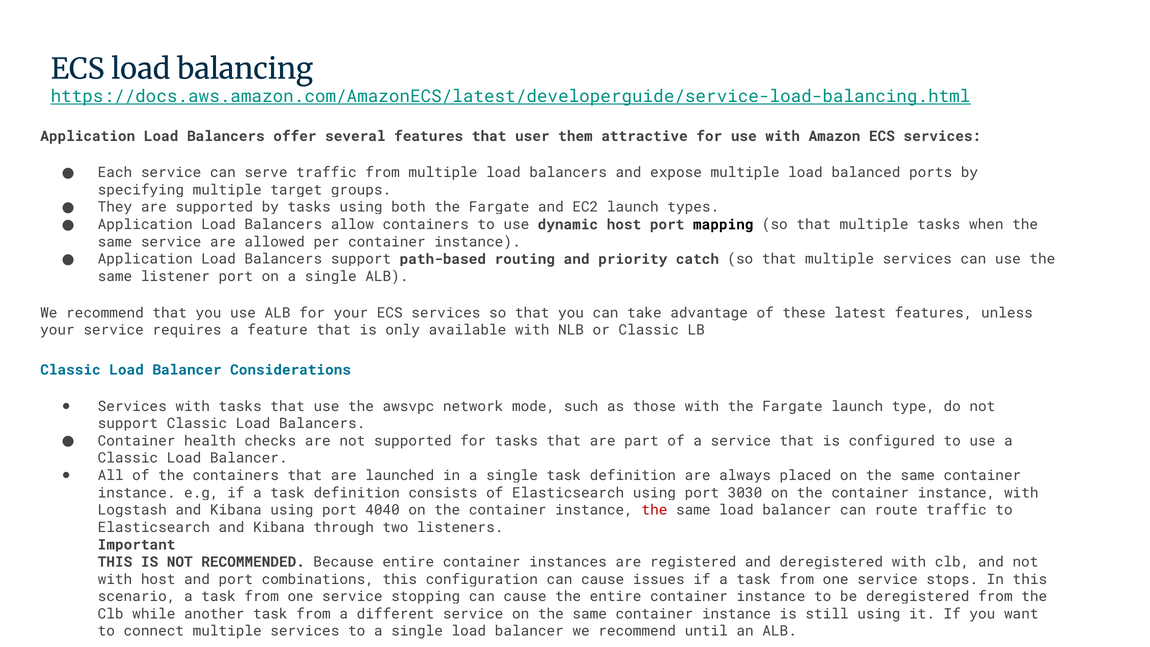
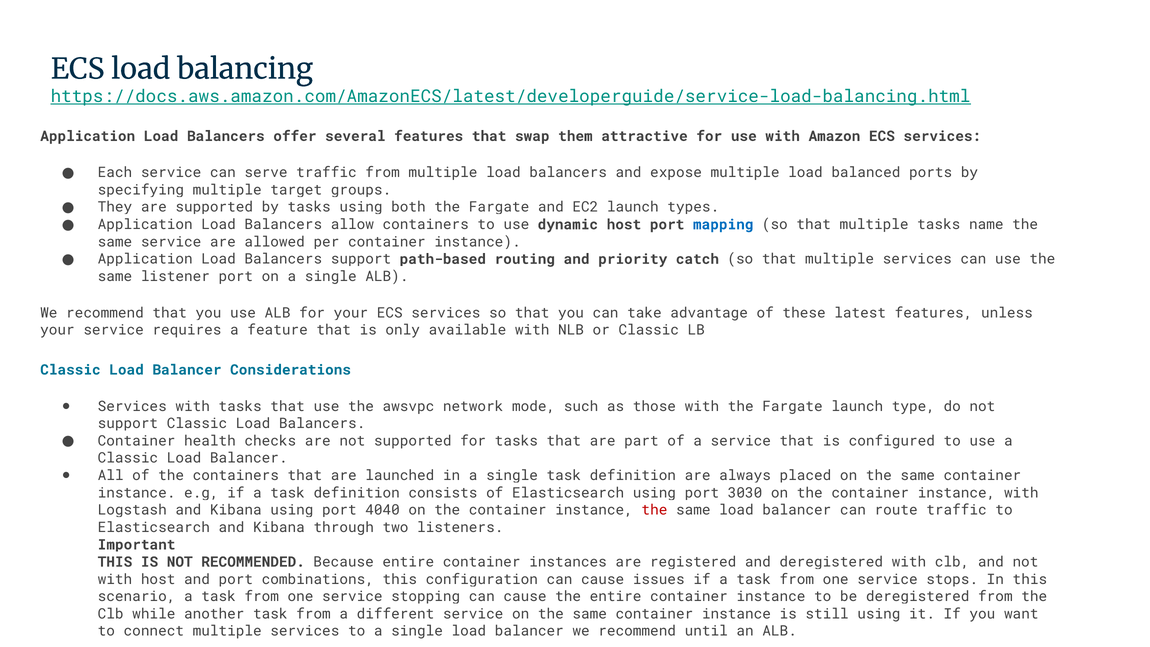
user: user -> swap (532, 136)
mapping colour: black -> blue (723, 224)
when: when -> name (986, 224)
